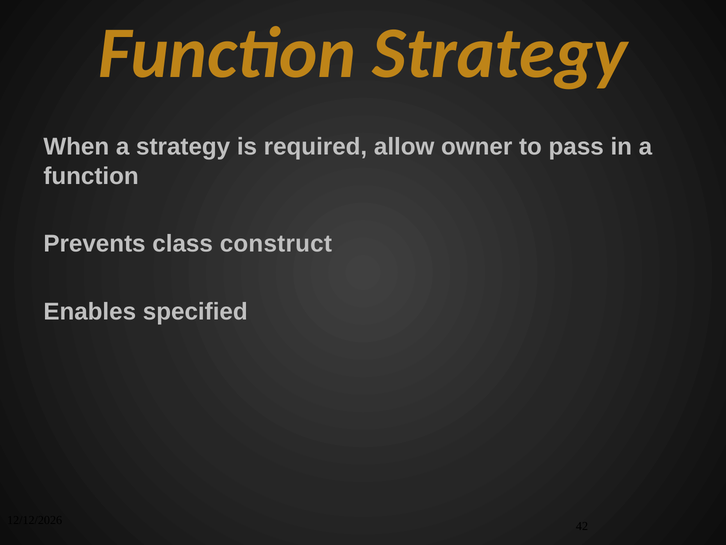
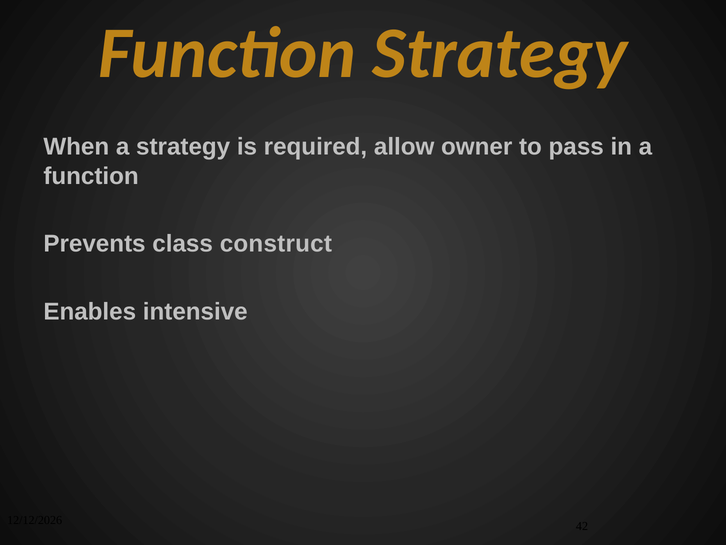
specified: specified -> intensive (195, 311)
